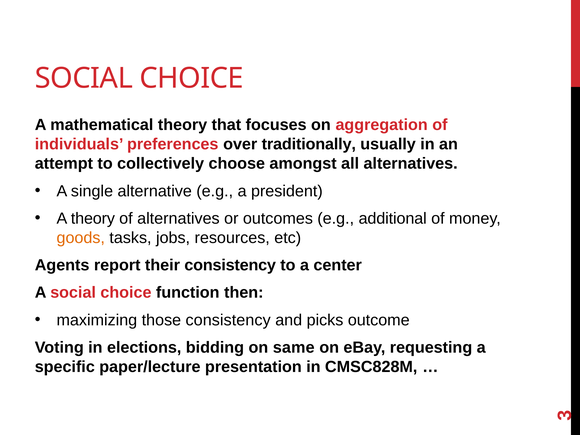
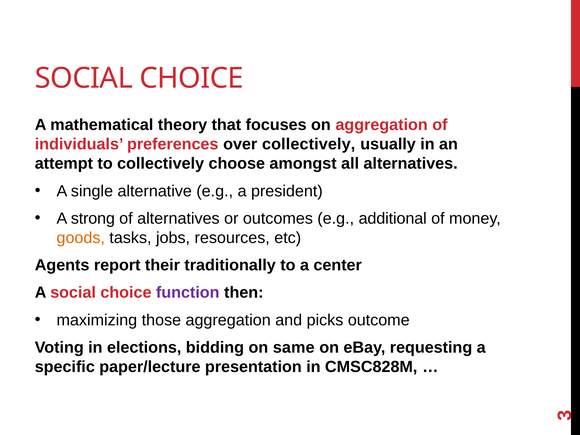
over traditionally: traditionally -> collectively (309, 144)
A theory: theory -> strong (93, 218)
their consistency: consistency -> traditionally (230, 265)
function colour: black -> purple (188, 293)
those consistency: consistency -> aggregation (228, 320)
